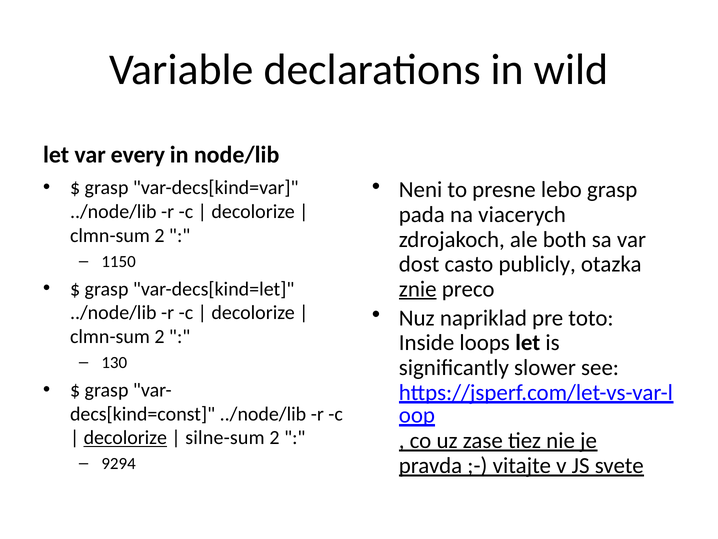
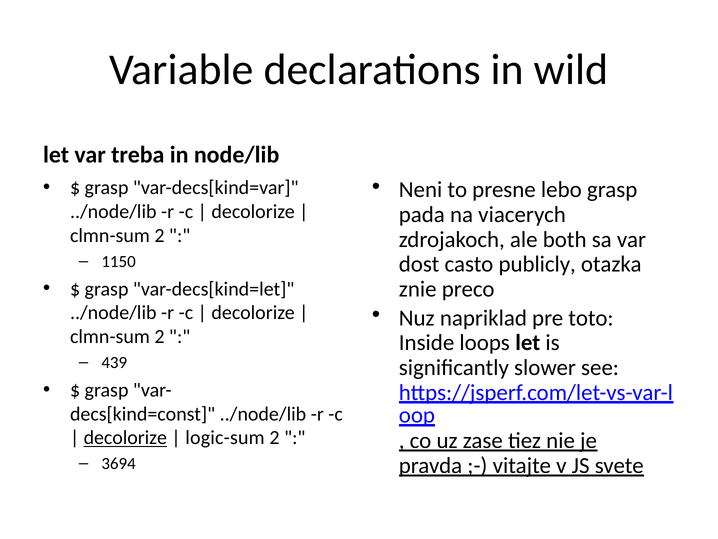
every: every -> treba (138, 154)
znie underline: present -> none (418, 289)
130: 130 -> 439 (114, 362)
silne-sum: silne-sum -> logic-sum (225, 438)
9294: 9294 -> 3694 (119, 463)
